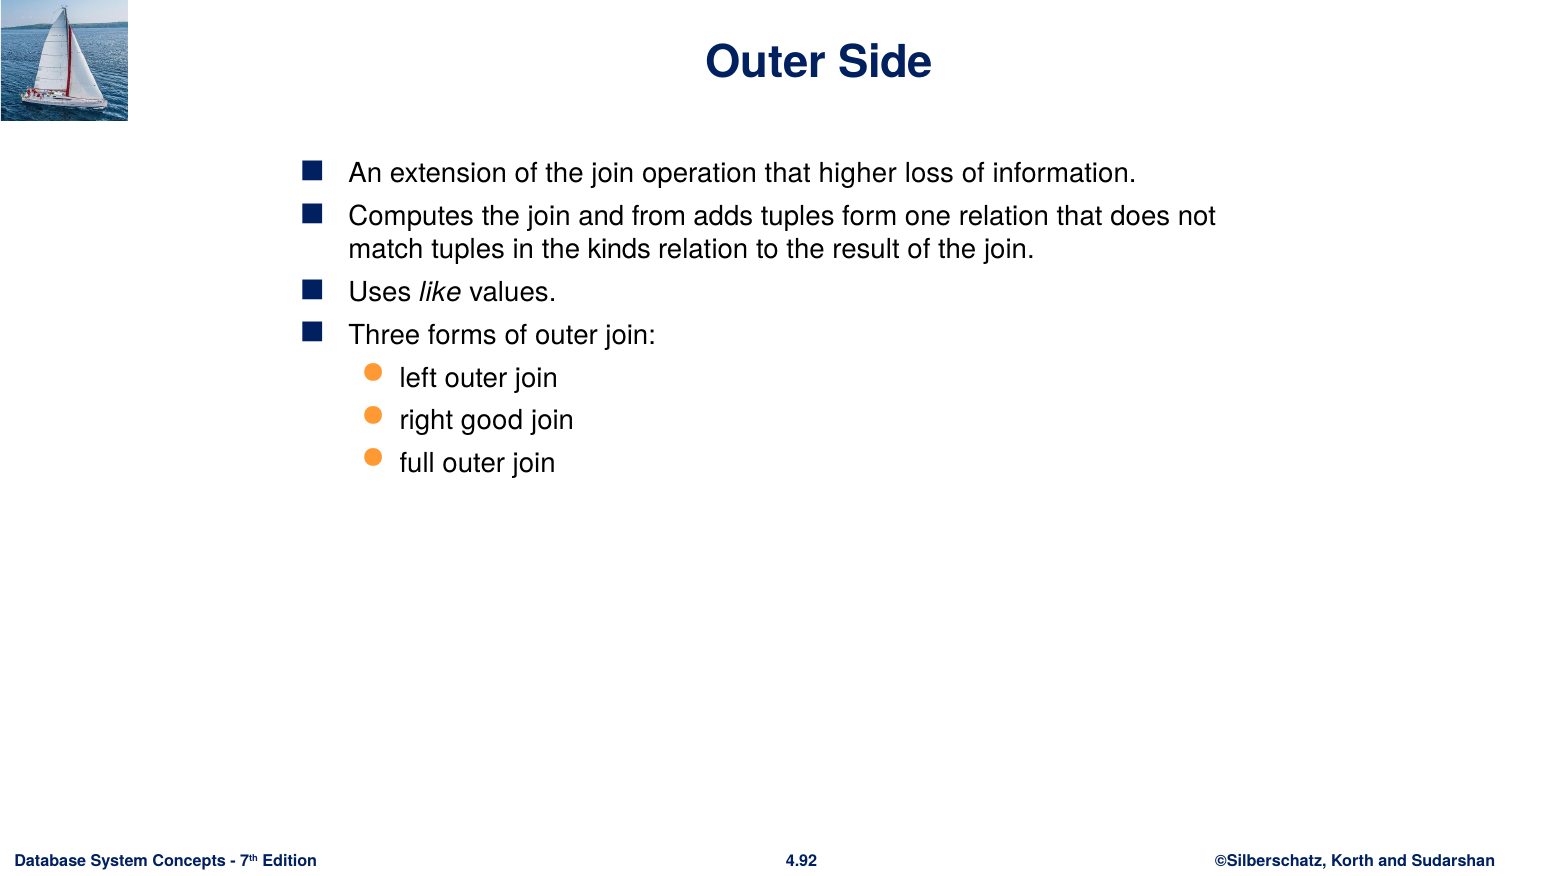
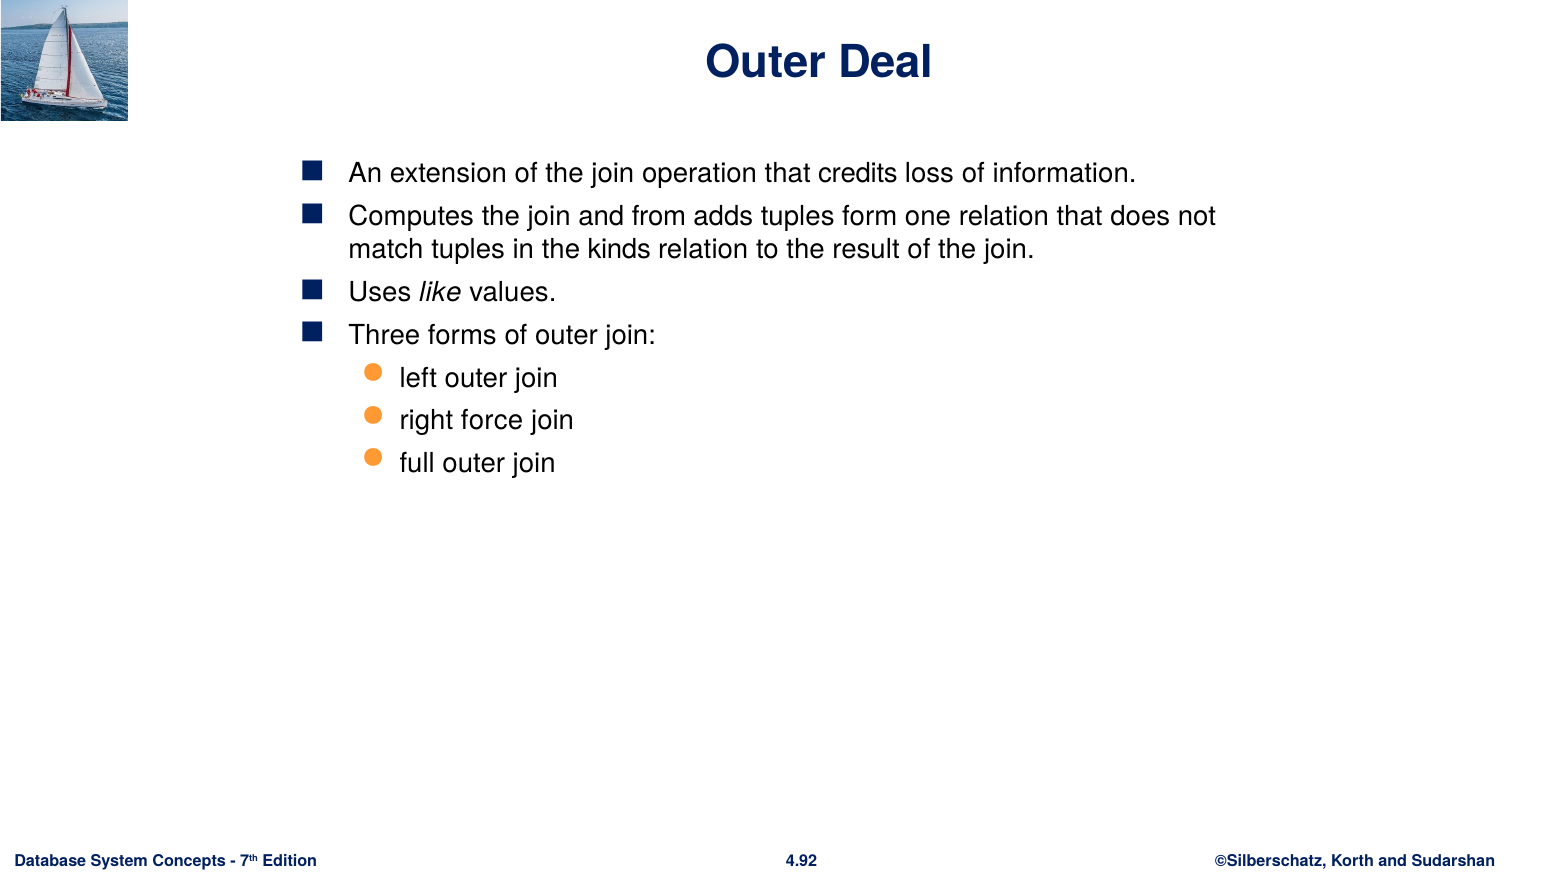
Side: Side -> Deal (886, 63)
higher: higher -> credits (858, 174)
good: good -> force (492, 421)
